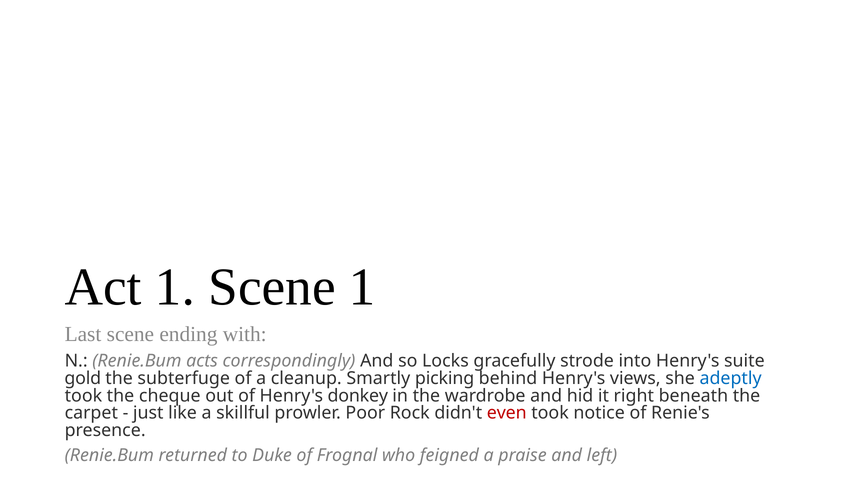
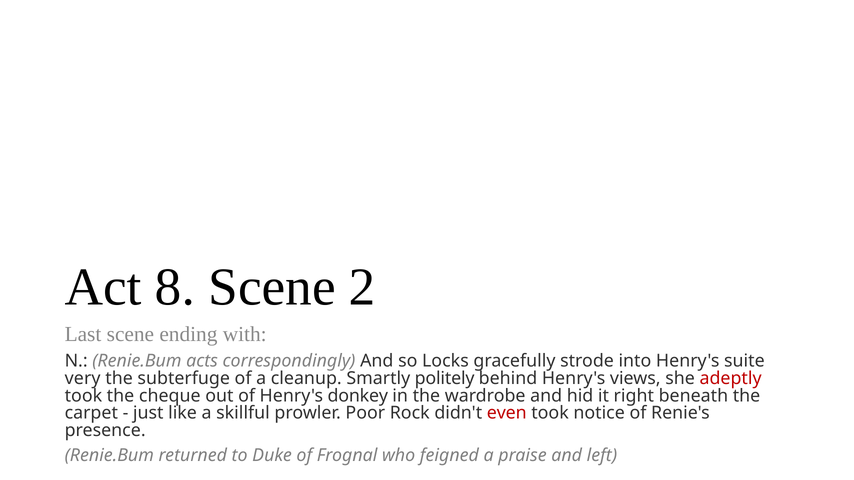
Act 1: 1 -> 8 (175, 287)
Scene 1: 1 -> 2 (362, 287)
gold: gold -> very (83, 379)
picking: picking -> politely (445, 379)
adeptly colour: blue -> red (731, 379)
